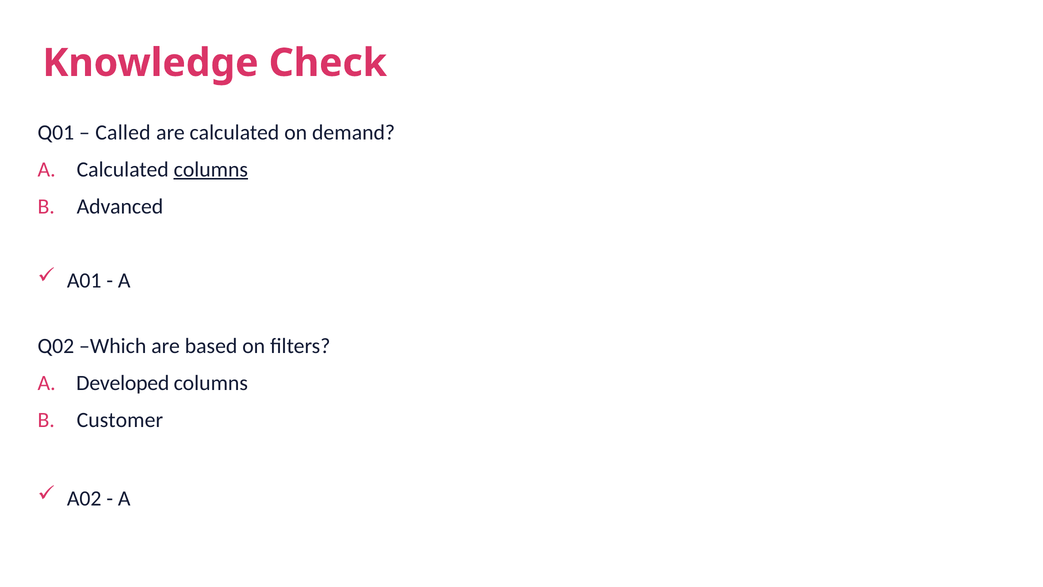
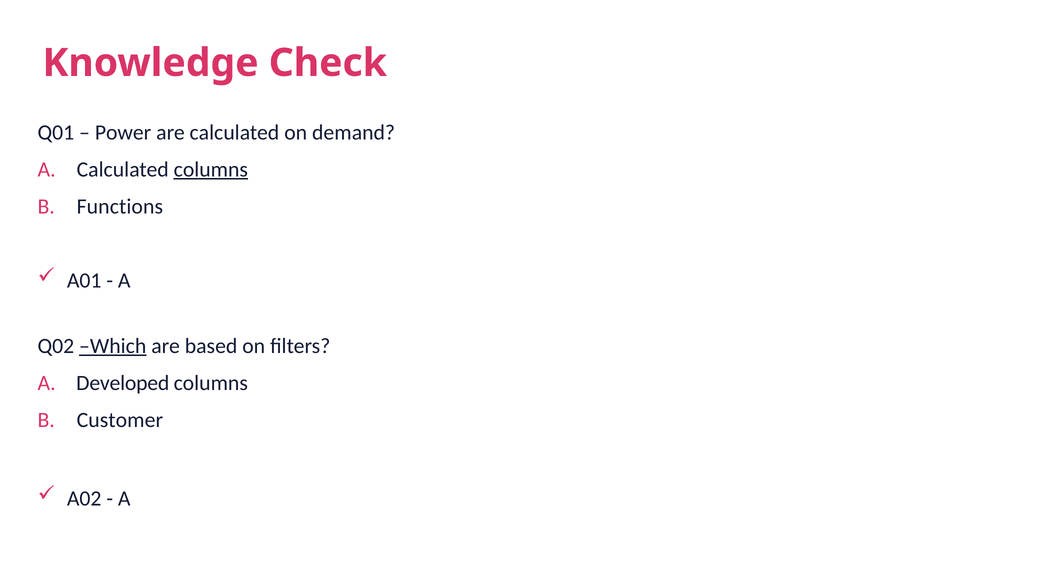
Called: Called -> Power (123, 132)
Advanced: Advanced -> Functions (120, 206)
Which underline: none -> present (113, 346)
